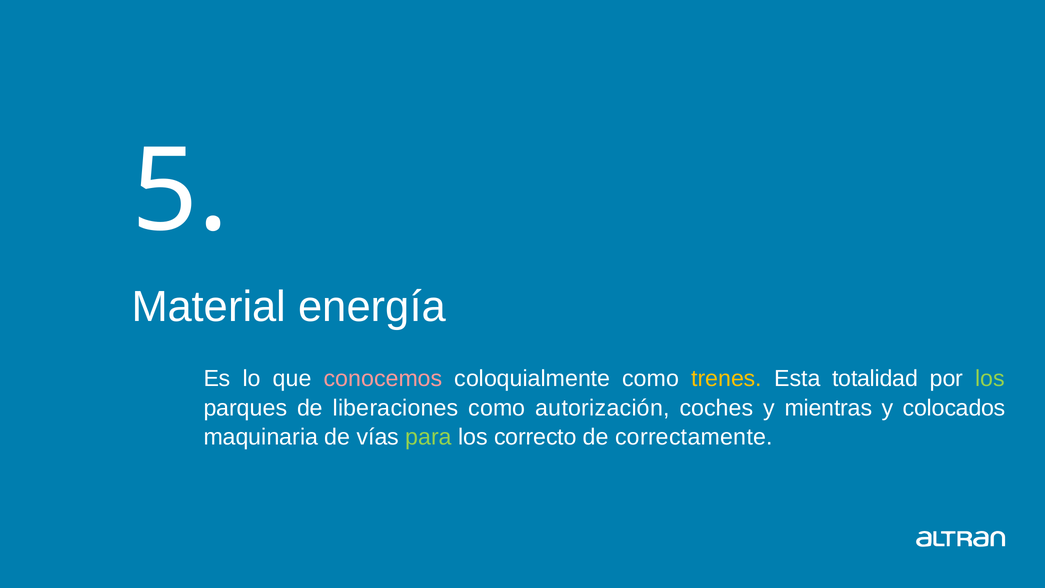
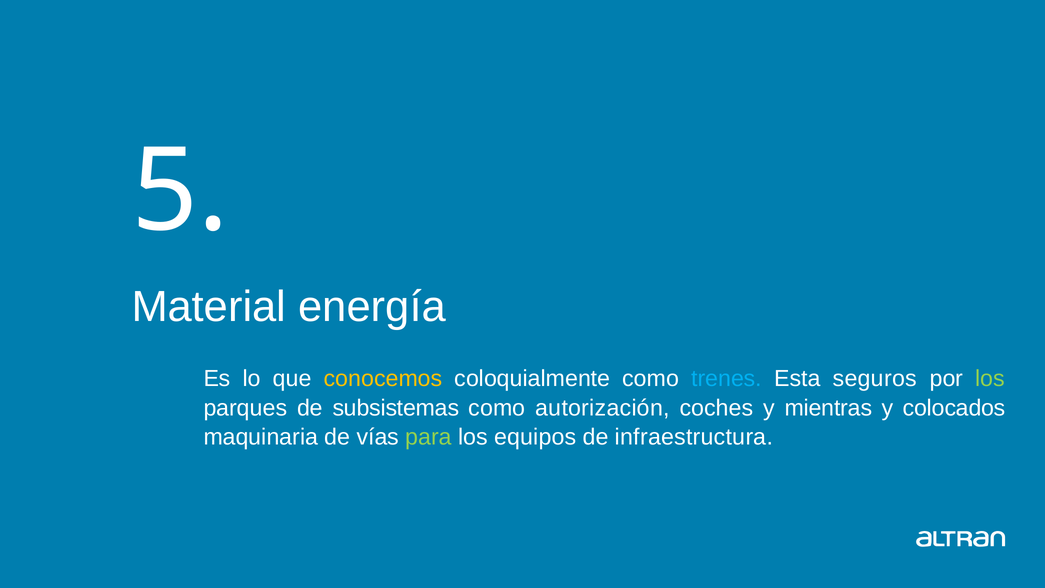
conocemos colour: pink -> yellow (383, 379)
trenes colour: yellow -> light blue (727, 379)
totalidad: totalidad -> seguros (875, 379)
liberaciones: liberaciones -> subsistemas (396, 408)
correcto: correcto -> equipos (535, 437)
correctamente: correctamente -> infraestructura (694, 437)
